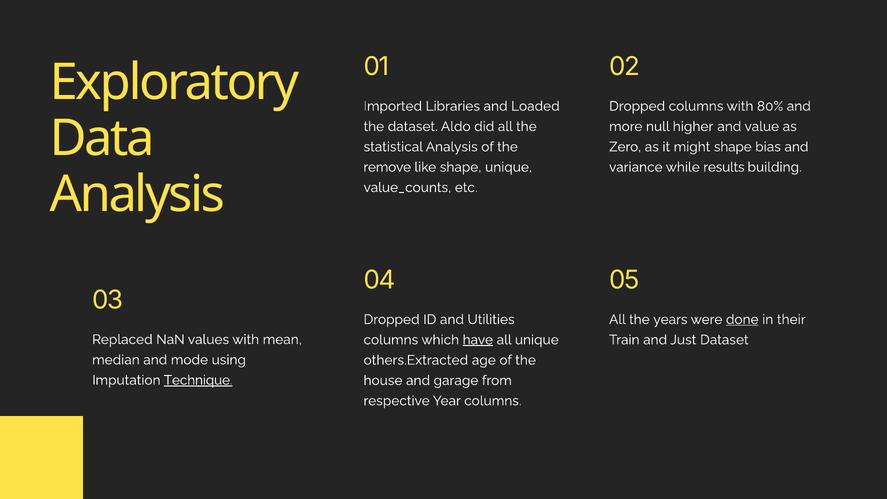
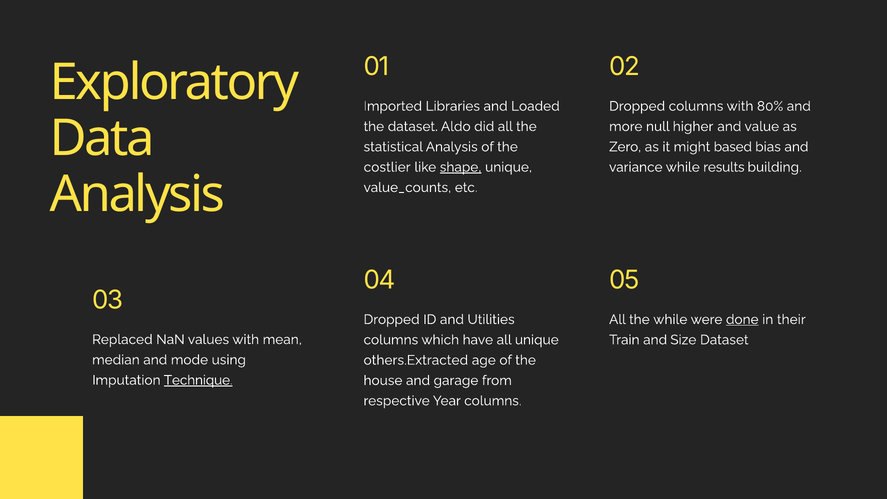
might shape: shape -> based (733, 147)
remove: remove -> costlier (387, 167)
shape underline: none -> present (461, 167)
the years: years -> while (670, 319)
have underline: present -> none (478, 340)
Just: Just -> Size (683, 340)
